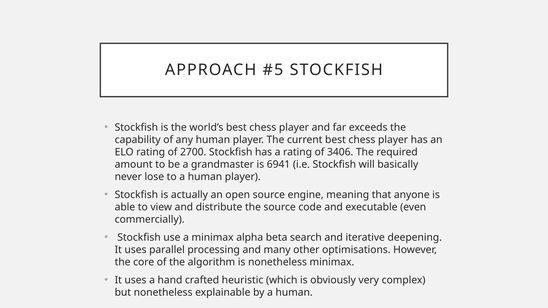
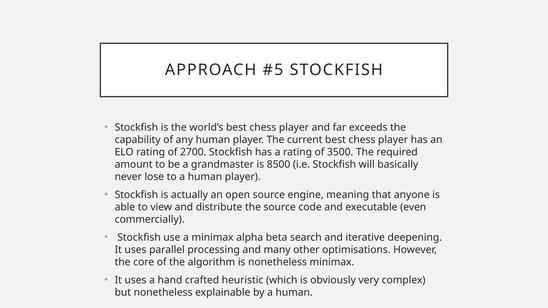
3406: 3406 -> 3500 (340, 152)
6941: 6941 -> 8500 (279, 165)
